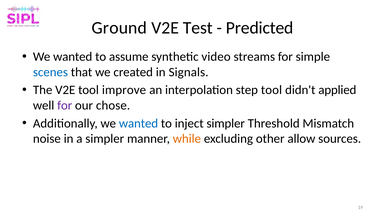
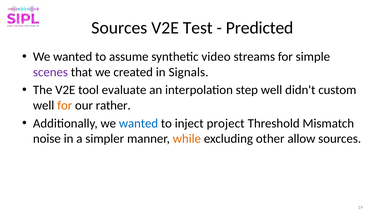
Ground: Ground -> Sources (119, 28)
scenes colour: blue -> purple (50, 72)
improve: improve -> evaluate (124, 90)
step tool: tool -> well (272, 90)
applied: applied -> custom (337, 90)
for colour: purple -> orange (65, 106)
chose: chose -> rather (113, 106)
inject simpler: simpler -> project (226, 124)
